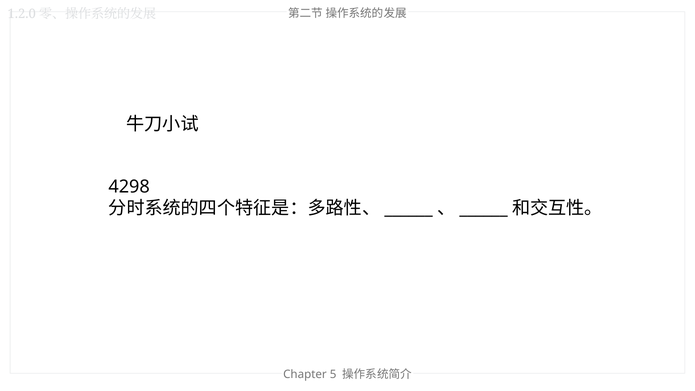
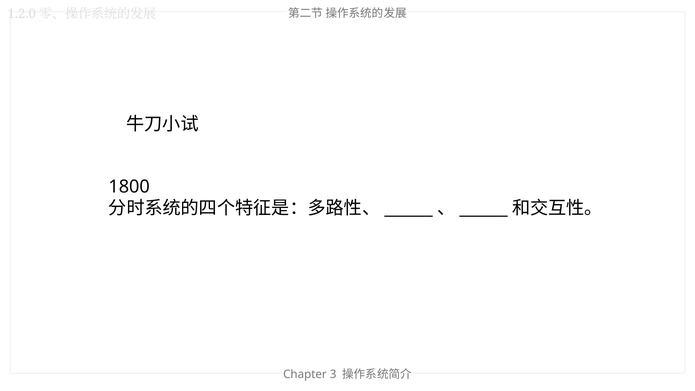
4298: 4298 -> 1800 (129, 187)
5: 5 -> 3 (333, 374)
